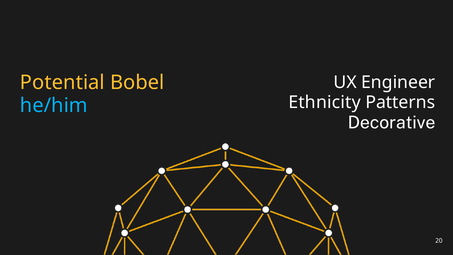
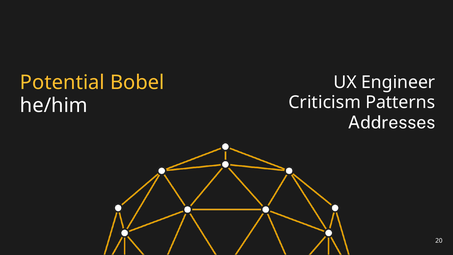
Ethnicity: Ethnicity -> Criticism (325, 102)
he/him colour: light blue -> white (54, 106)
Decorative: Decorative -> Addresses (391, 122)
